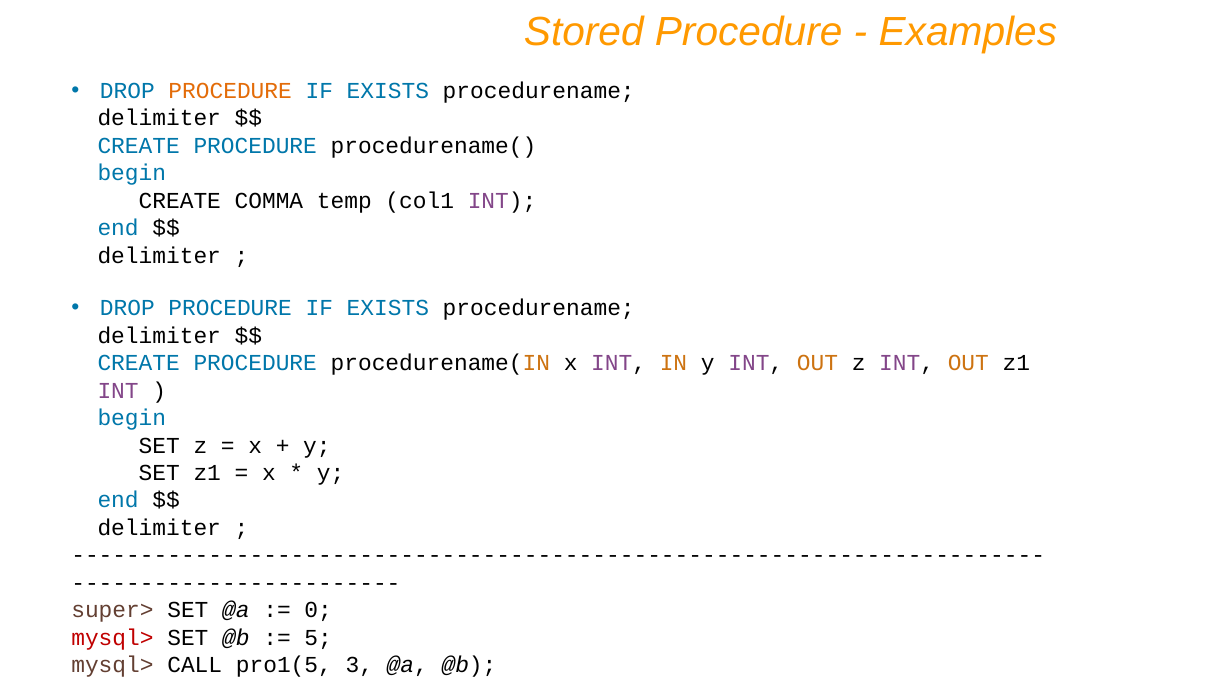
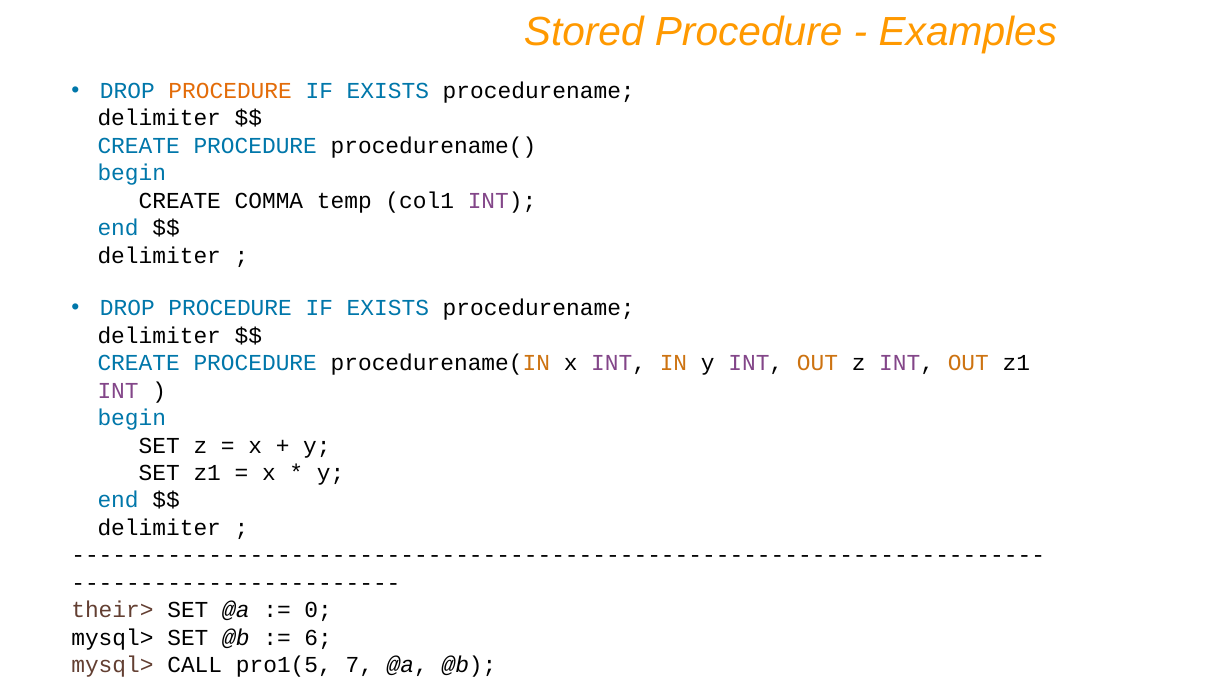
super>: super> -> their> (112, 610)
mysql> colour: red -> black (112, 637)
5: 5 -> 6 (318, 637)
3: 3 -> 7 (359, 665)
